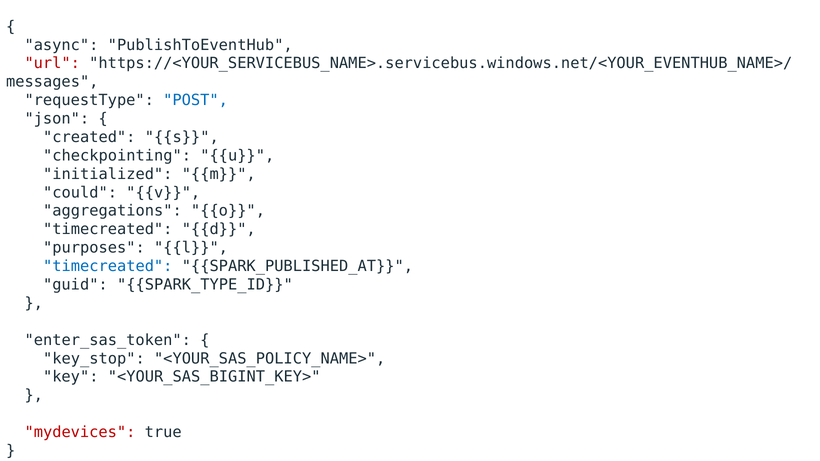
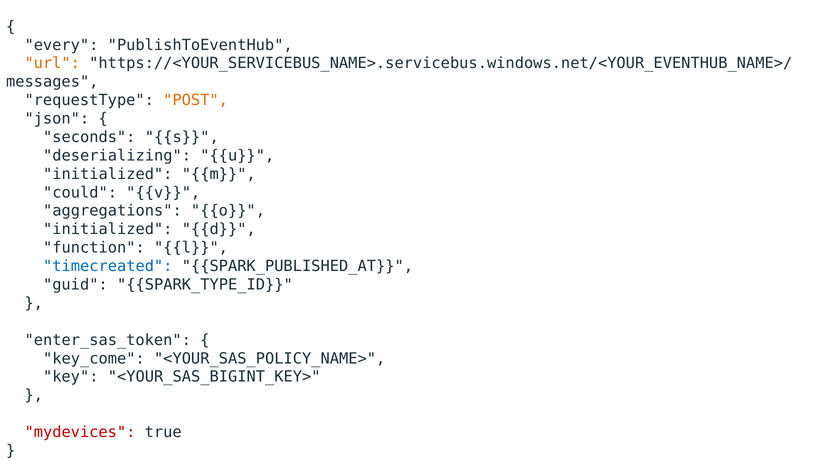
async: async -> every (61, 45)
url colour: red -> orange (52, 63)
POST colour: blue -> orange (196, 100)
created: created -> seconds (89, 137)
checkpointing: checkpointing -> deserializing (117, 156)
timecreated: timecreated -> initialized (108, 229)
purposes: purposes -> function (94, 248)
key_stop: key_stop -> key_come (94, 359)
